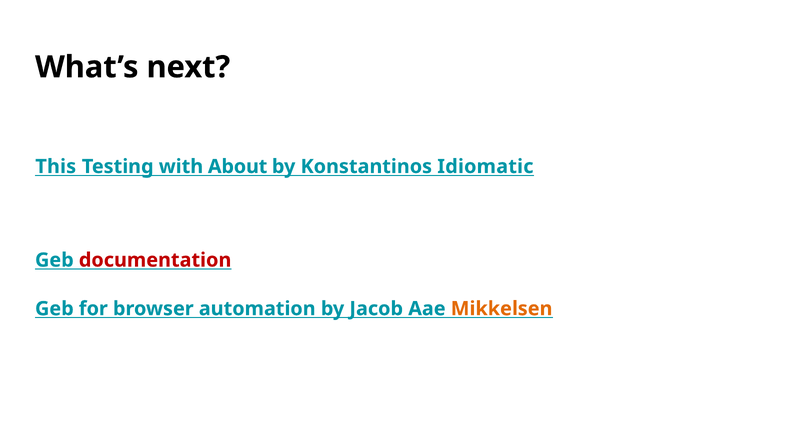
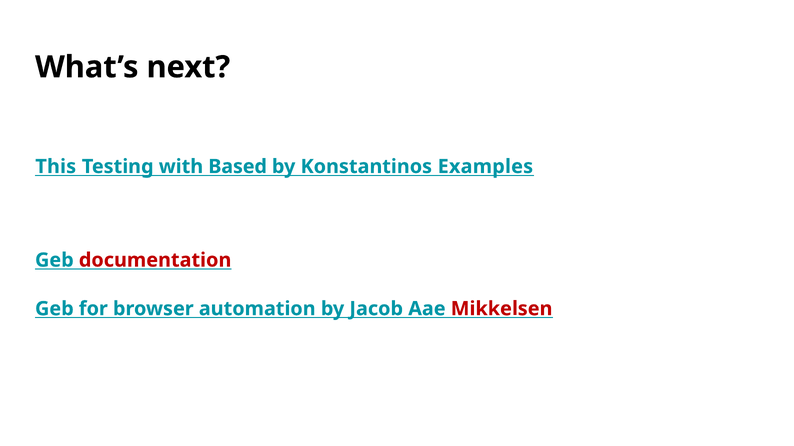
About: About -> Based (238, 167)
Idiomatic: Idiomatic -> Examples (485, 167)
Mikkelsen colour: orange -> red (502, 309)
